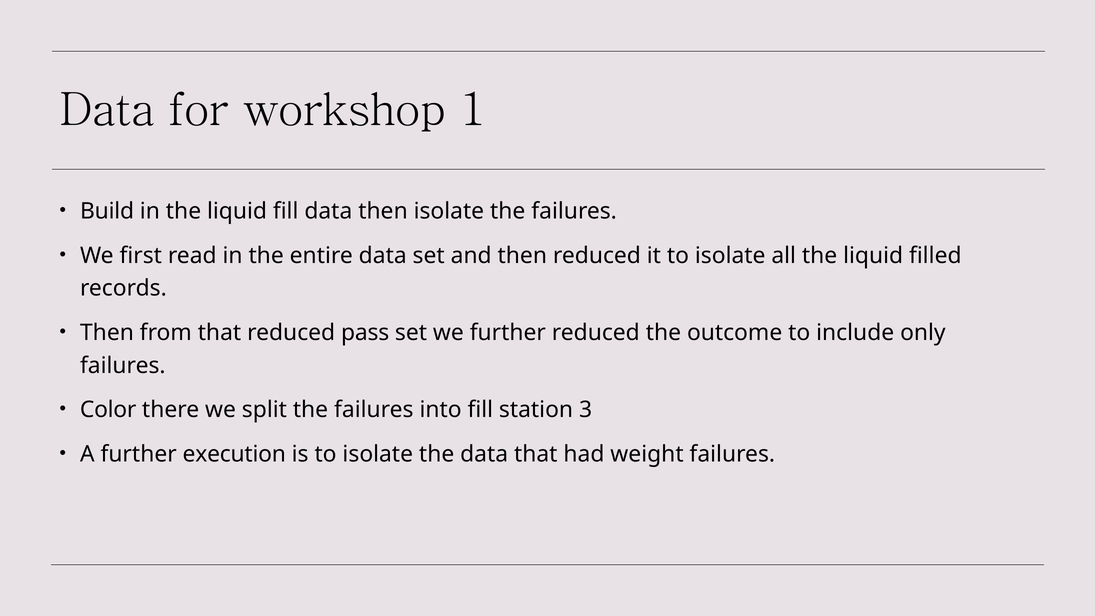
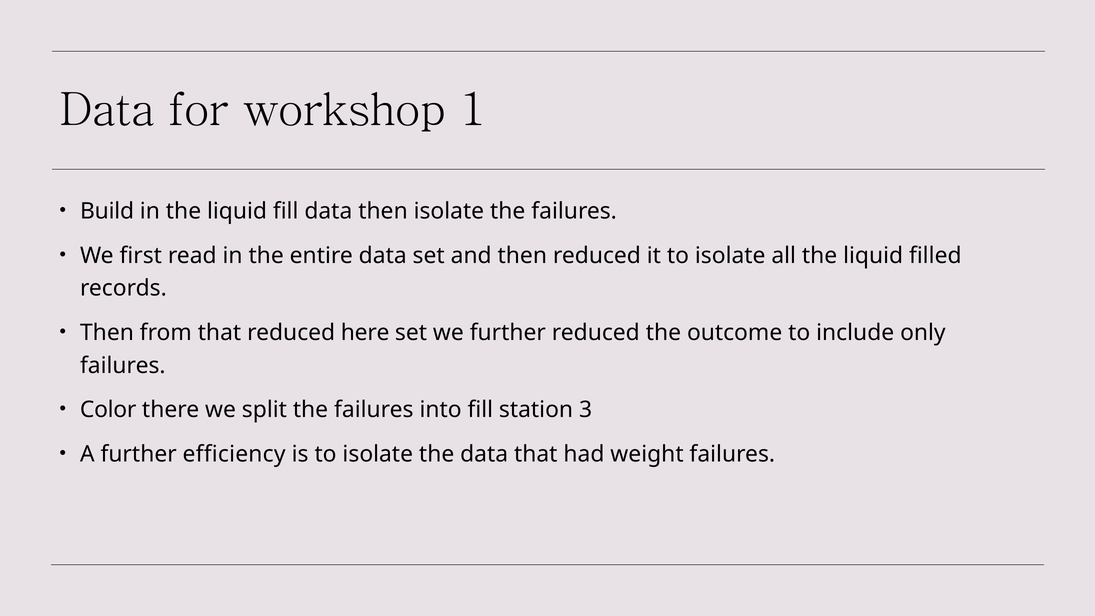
pass: pass -> here (365, 333)
execution: execution -> efficiency (234, 454)
